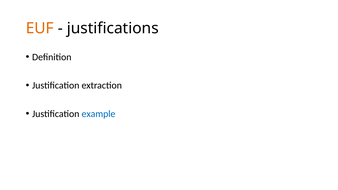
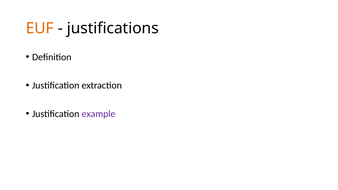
example colour: blue -> purple (99, 114)
